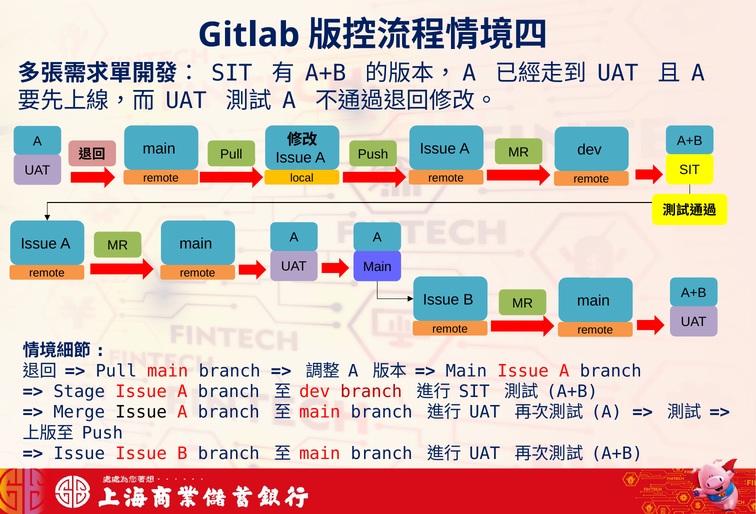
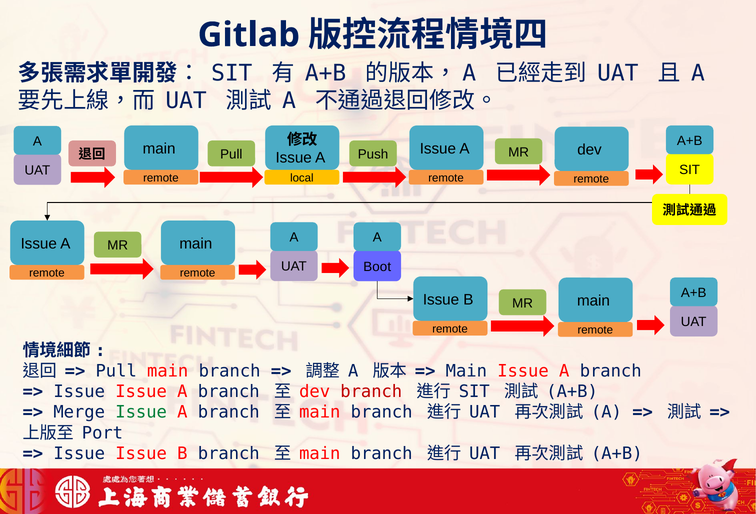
Main: Main -> Boot (377, 267)
Stage: Stage -> Issue (79, 392)
Issue colour: black -> green (141, 413)
Push: Push -> Port (102, 433)
